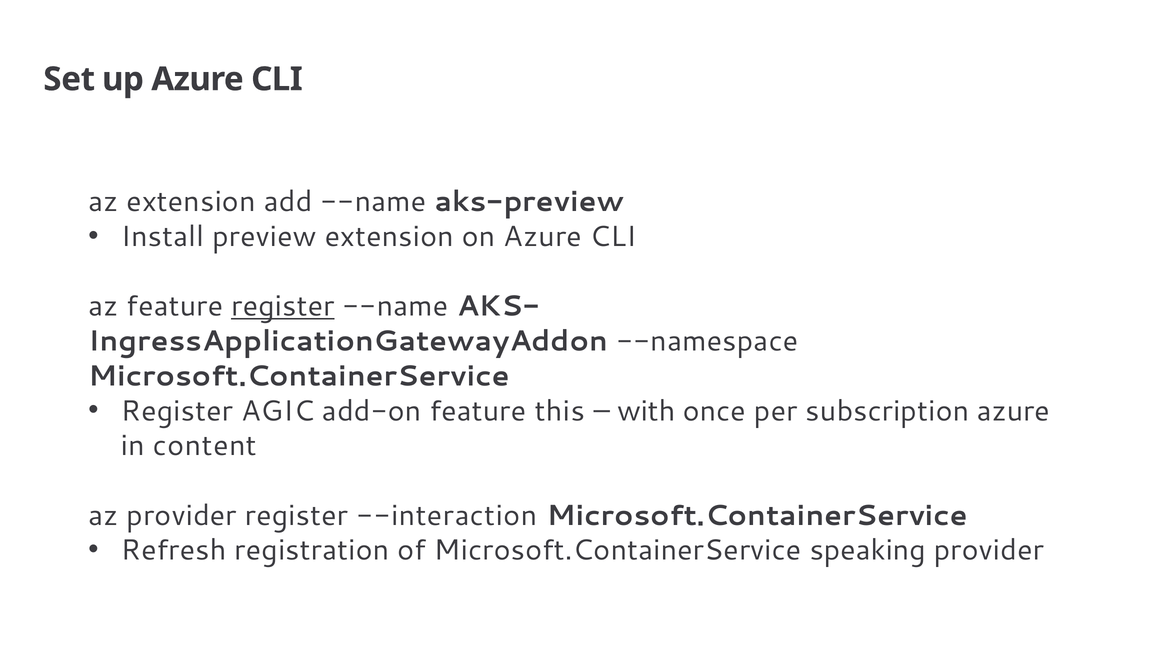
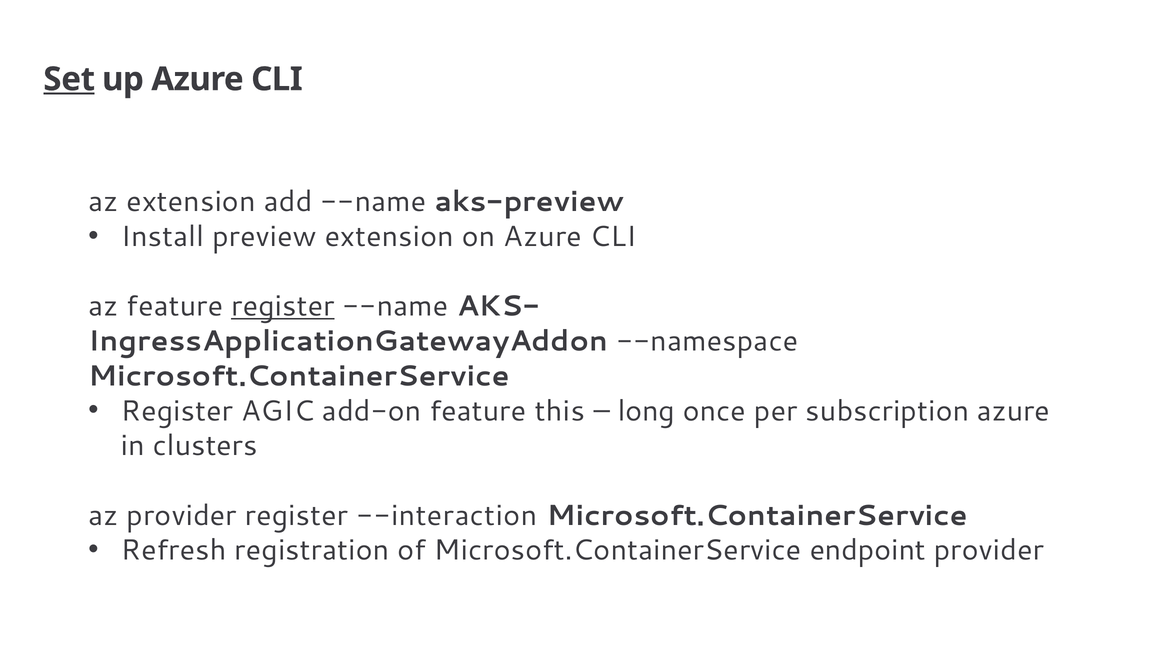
Set underline: none -> present (69, 79)
with: with -> long (646, 411)
content: content -> clusters (205, 446)
speaking: speaking -> endpoint (868, 550)
